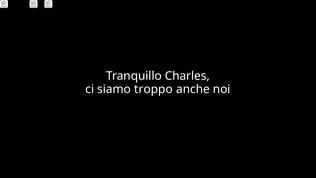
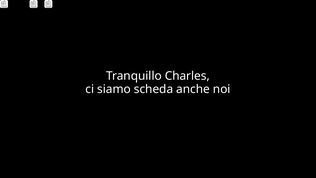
troppo: troppo -> scheda (154, 89)
